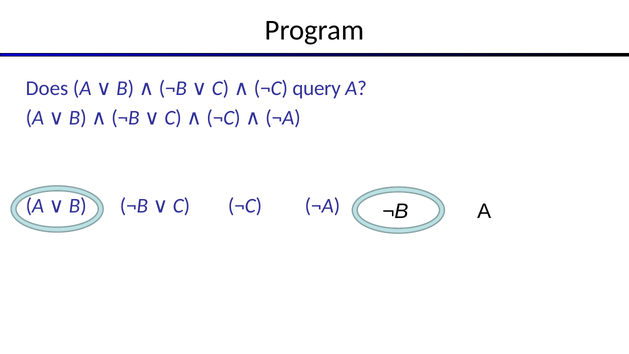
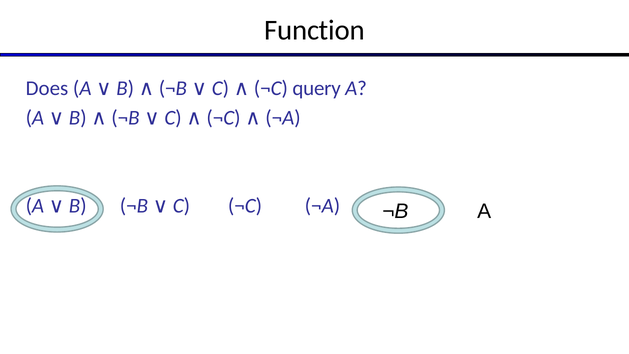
Program: Program -> Function (315, 30)
